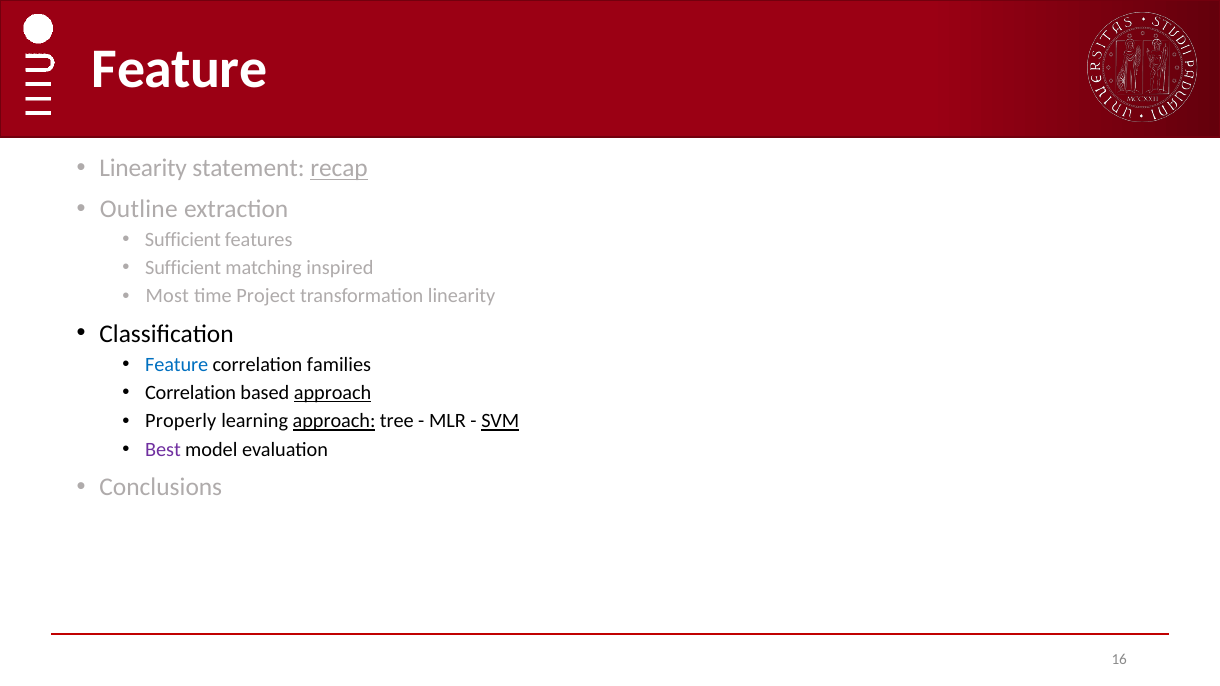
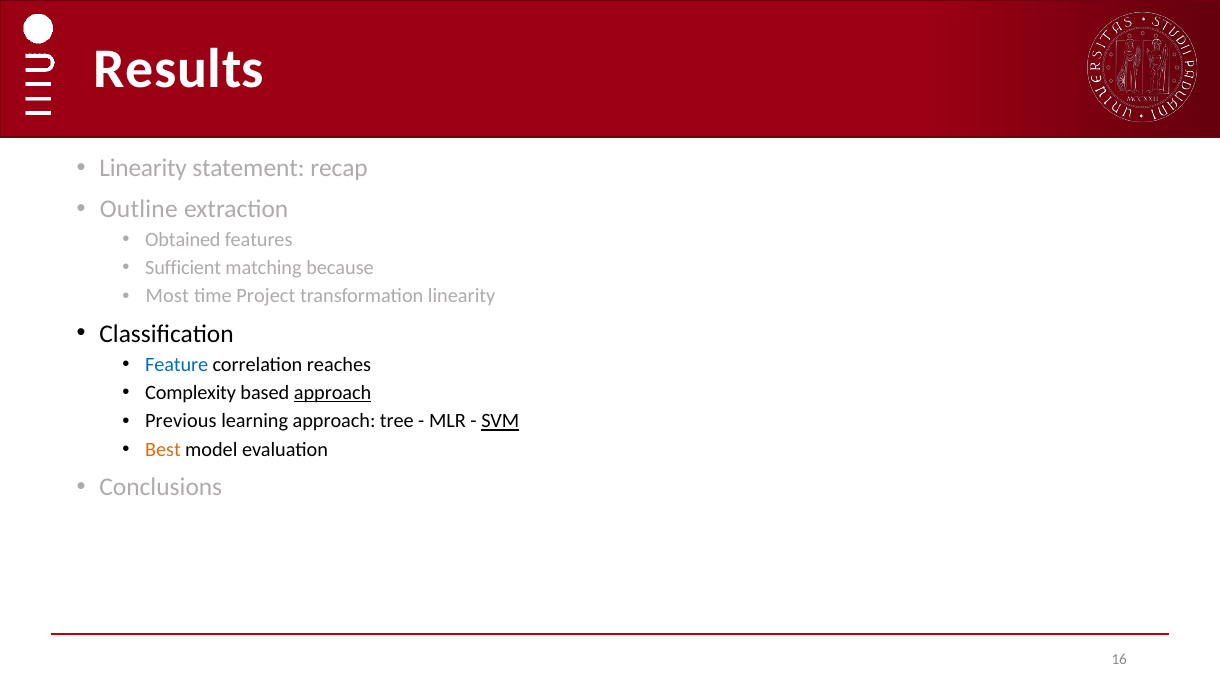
Feature: Feature -> Results (179, 69)
recap underline: present -> none (339, 169)
Sufficient: Sufficient -> Obtained (183, 240)
inspired: inspired -> because (340, 268)
families: families -> reaches (339, 365)
Correlation: Correlation -> Complexity (191, 393)
Properly: Properly -> Previous (181, 421)
approach underline: present -> none (334, 421)
Best colour: purple -> orange (163, 450)
